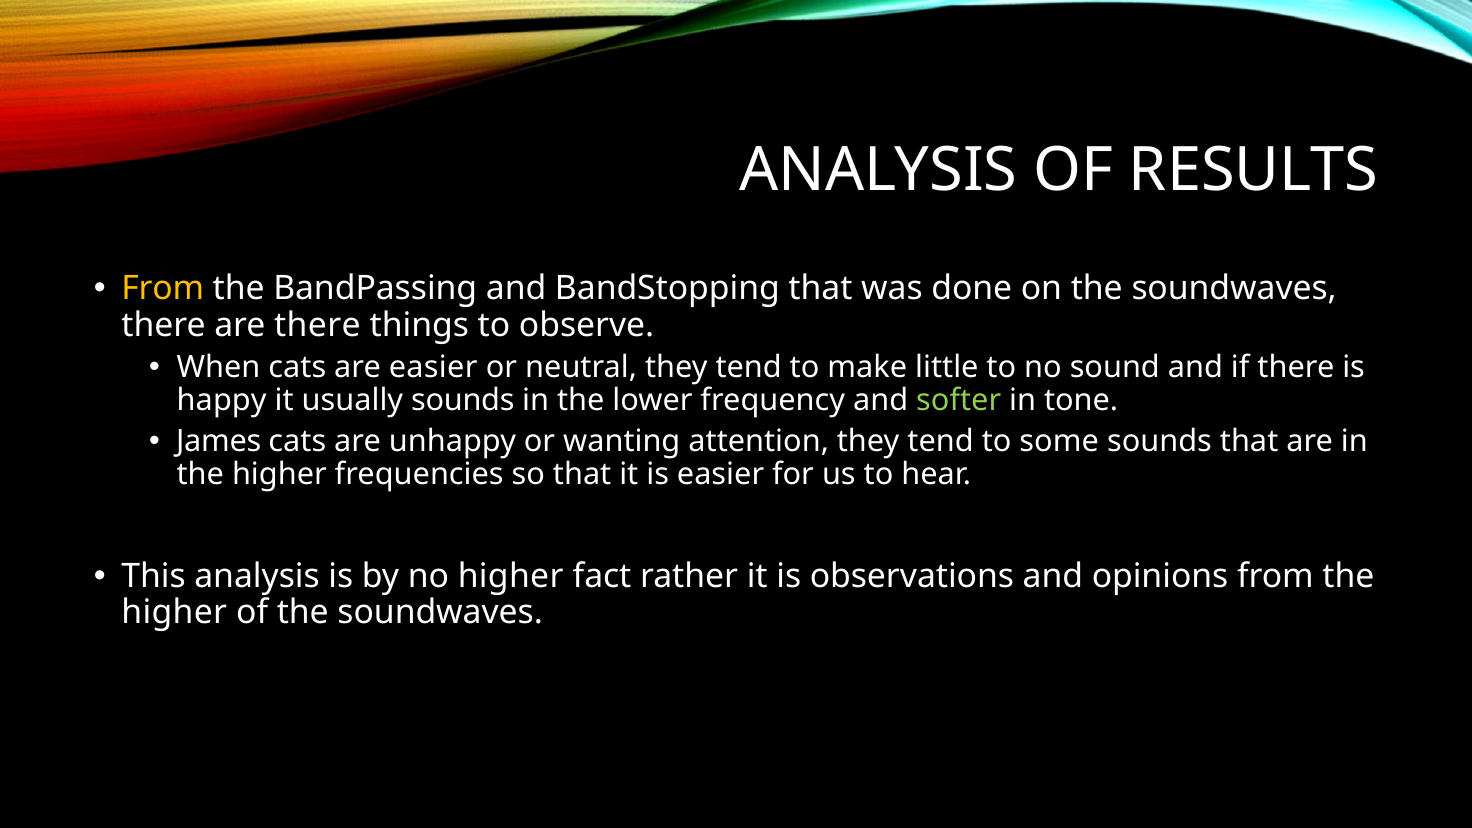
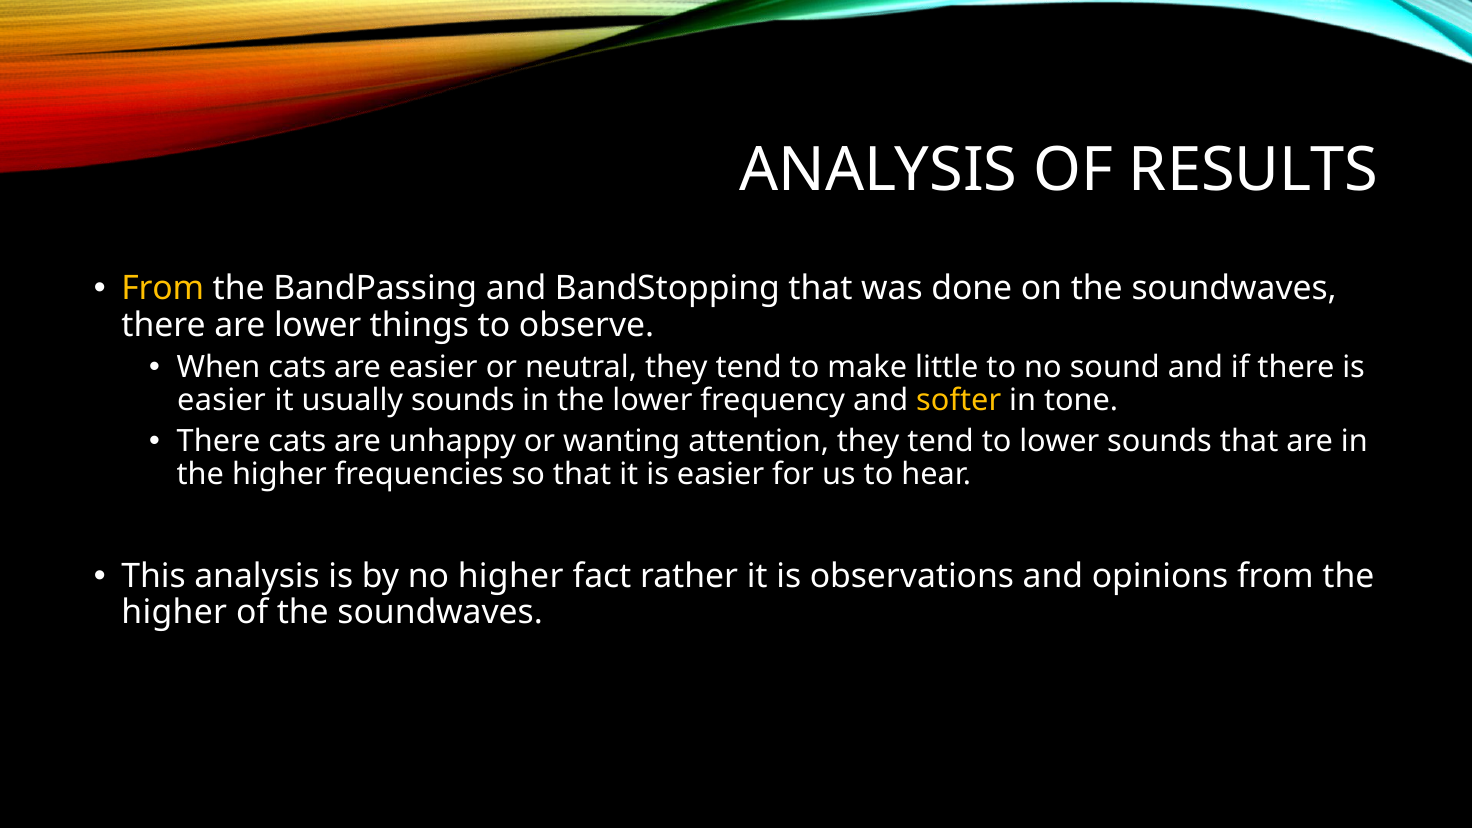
are there: there -> lower (318, 325)
happy: happy -> easier (222, 400)
softer colour: light green -> yellow (959, 400)
James: James -> There (218, 441)
to some: some -> lower (1059, 441)
